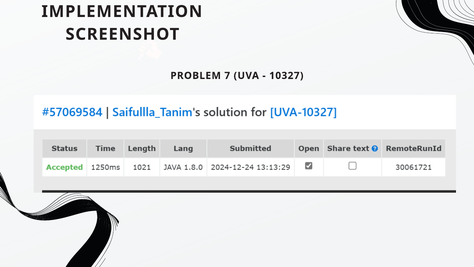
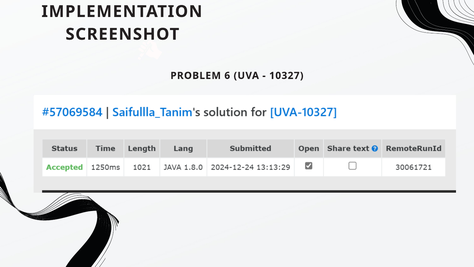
7: 7 -> 6 (227, 76)
